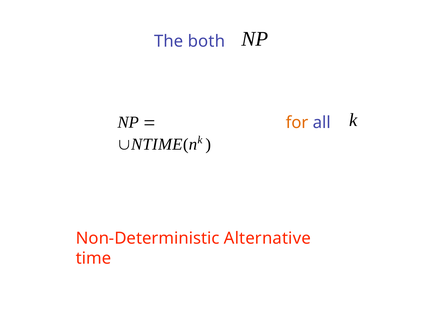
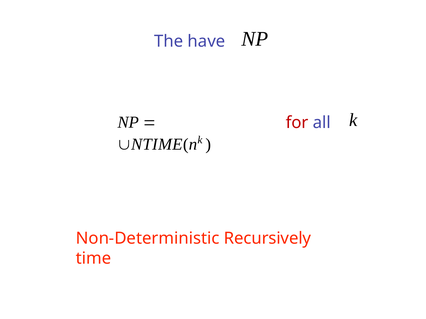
both: both -> have (206, 41)
for colour: orange -> red (297, 123)
Alternative: Alternative -> Recursively (268, 239)
